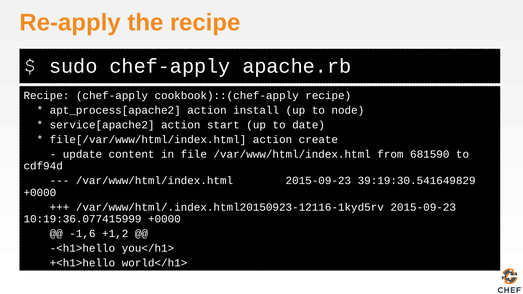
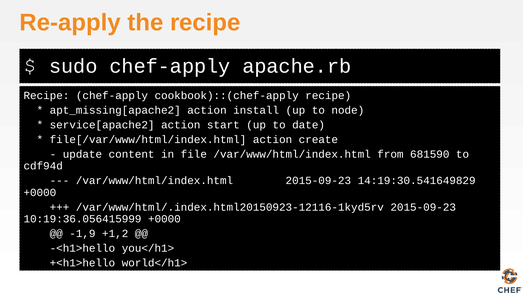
apt_process[apache2: apt_process[apache2 -> apt_missing[apache2 (115, 110)
39:19:30.541649829: 39:19:30.541649829 -> 14:19:30.541649829 (417, 181)
10:19:36.077415999: 10:19:36.077415999 -> 10:19:36.056415999 (82, 219)
-1,6: -1,6 -> -1,9 (82, 234)
